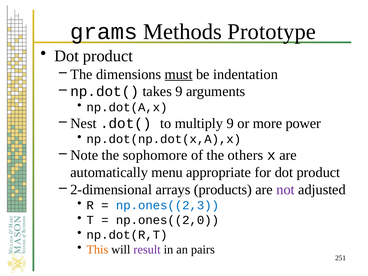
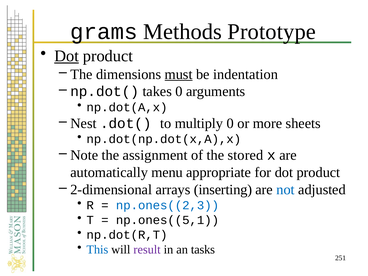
Dot underline: none -> present (67, 56)
takes 9: 9 -> 0 (179, 91)
multiply 9: 9 -> 0 (230, 123)
power: power -> sheets (303, 123)
sophomore: sophomore -> assignment (155, 155)
others: others -> stored (245, 155)
products: products -> inserting (223, 190)
not colour: purple -> blue (286, 190)
np.ones((2,0: np.ones((2,0 -> np.ones((5,1 (167, 220)
This colour: orange -> blue (97, 250)
pairs: pairs -> tasks (203, 250)
